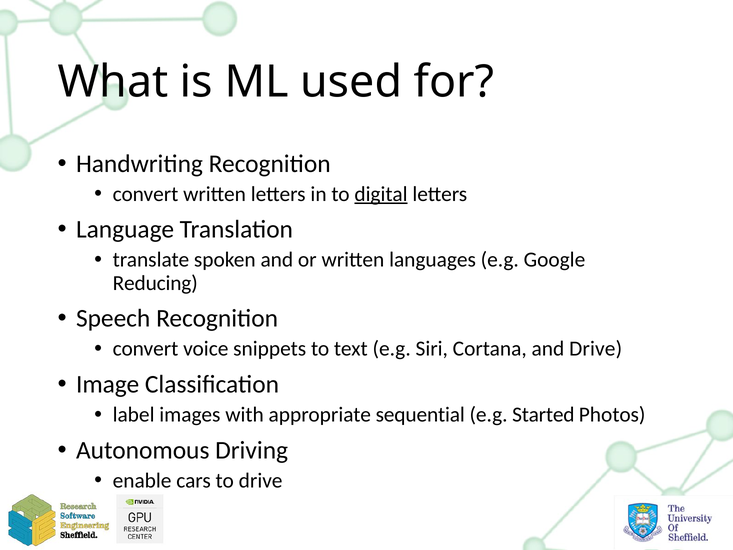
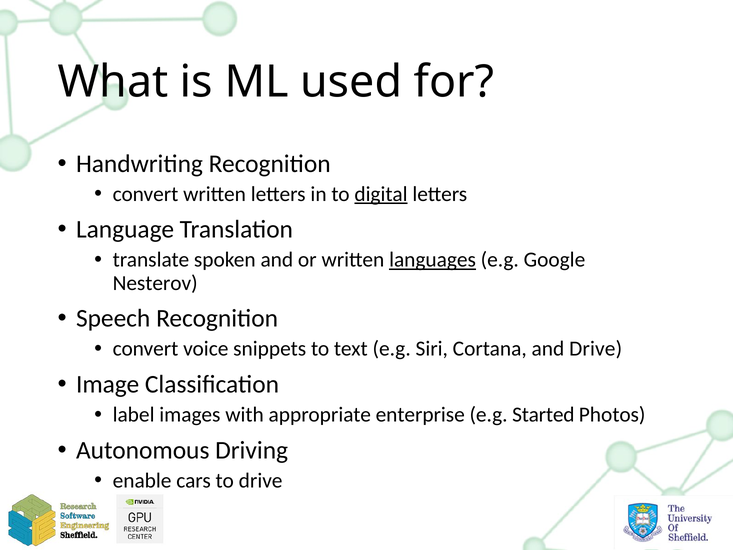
languages underline: none -> present (433, 260)
Reducing: Reducing -> Nesterov (155, 283)
sequential: sequential -> enterprise (420, 415)
